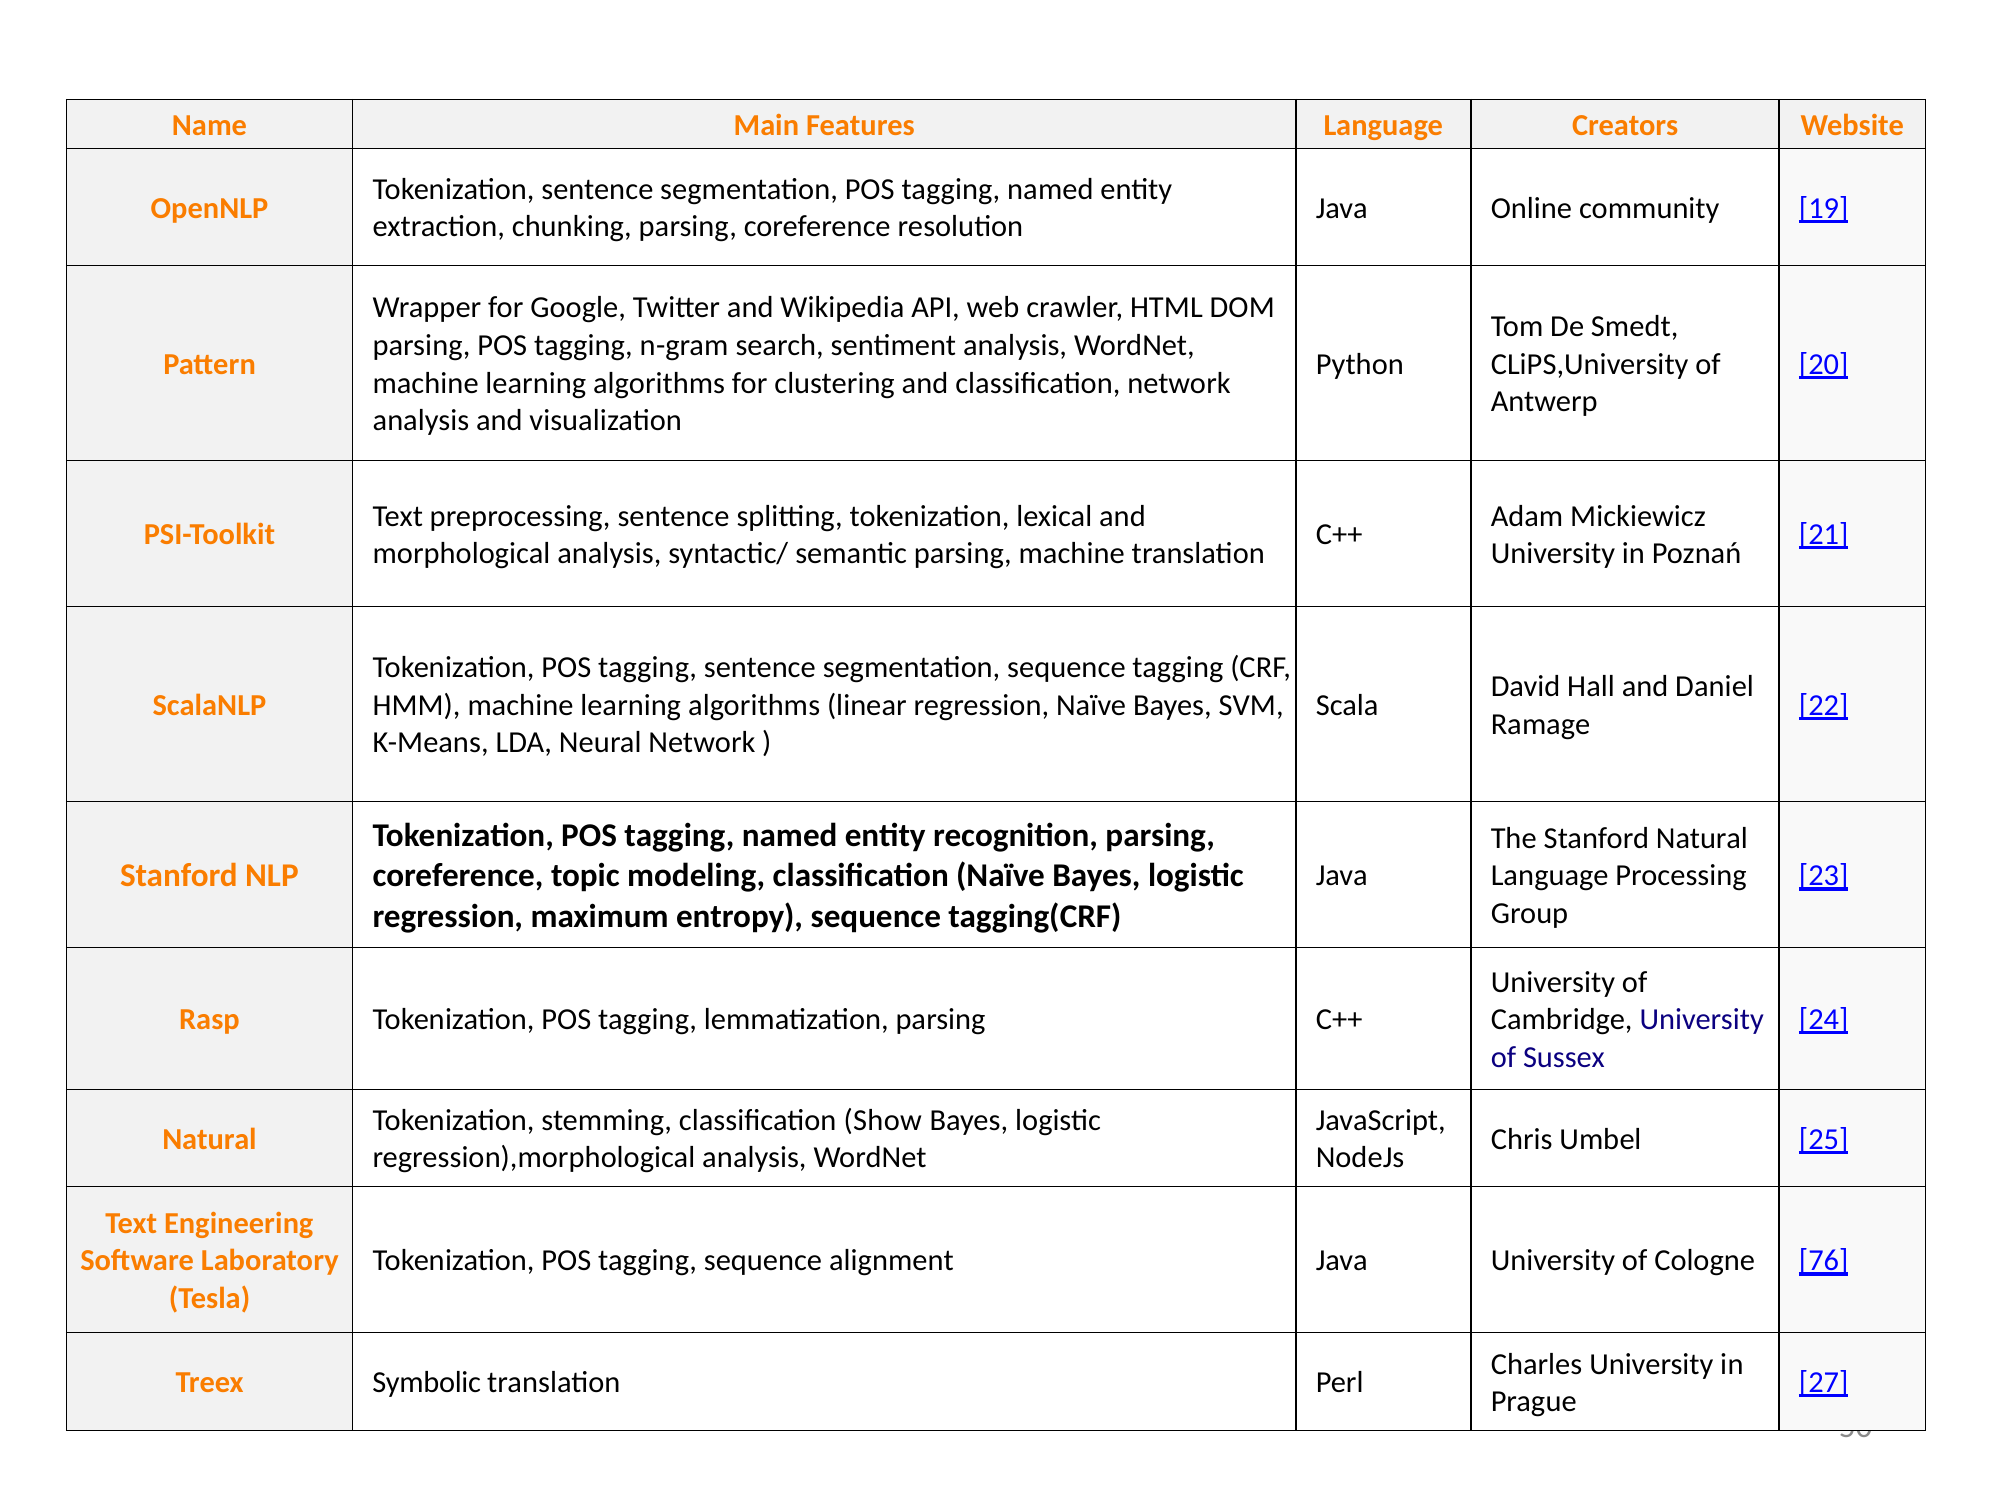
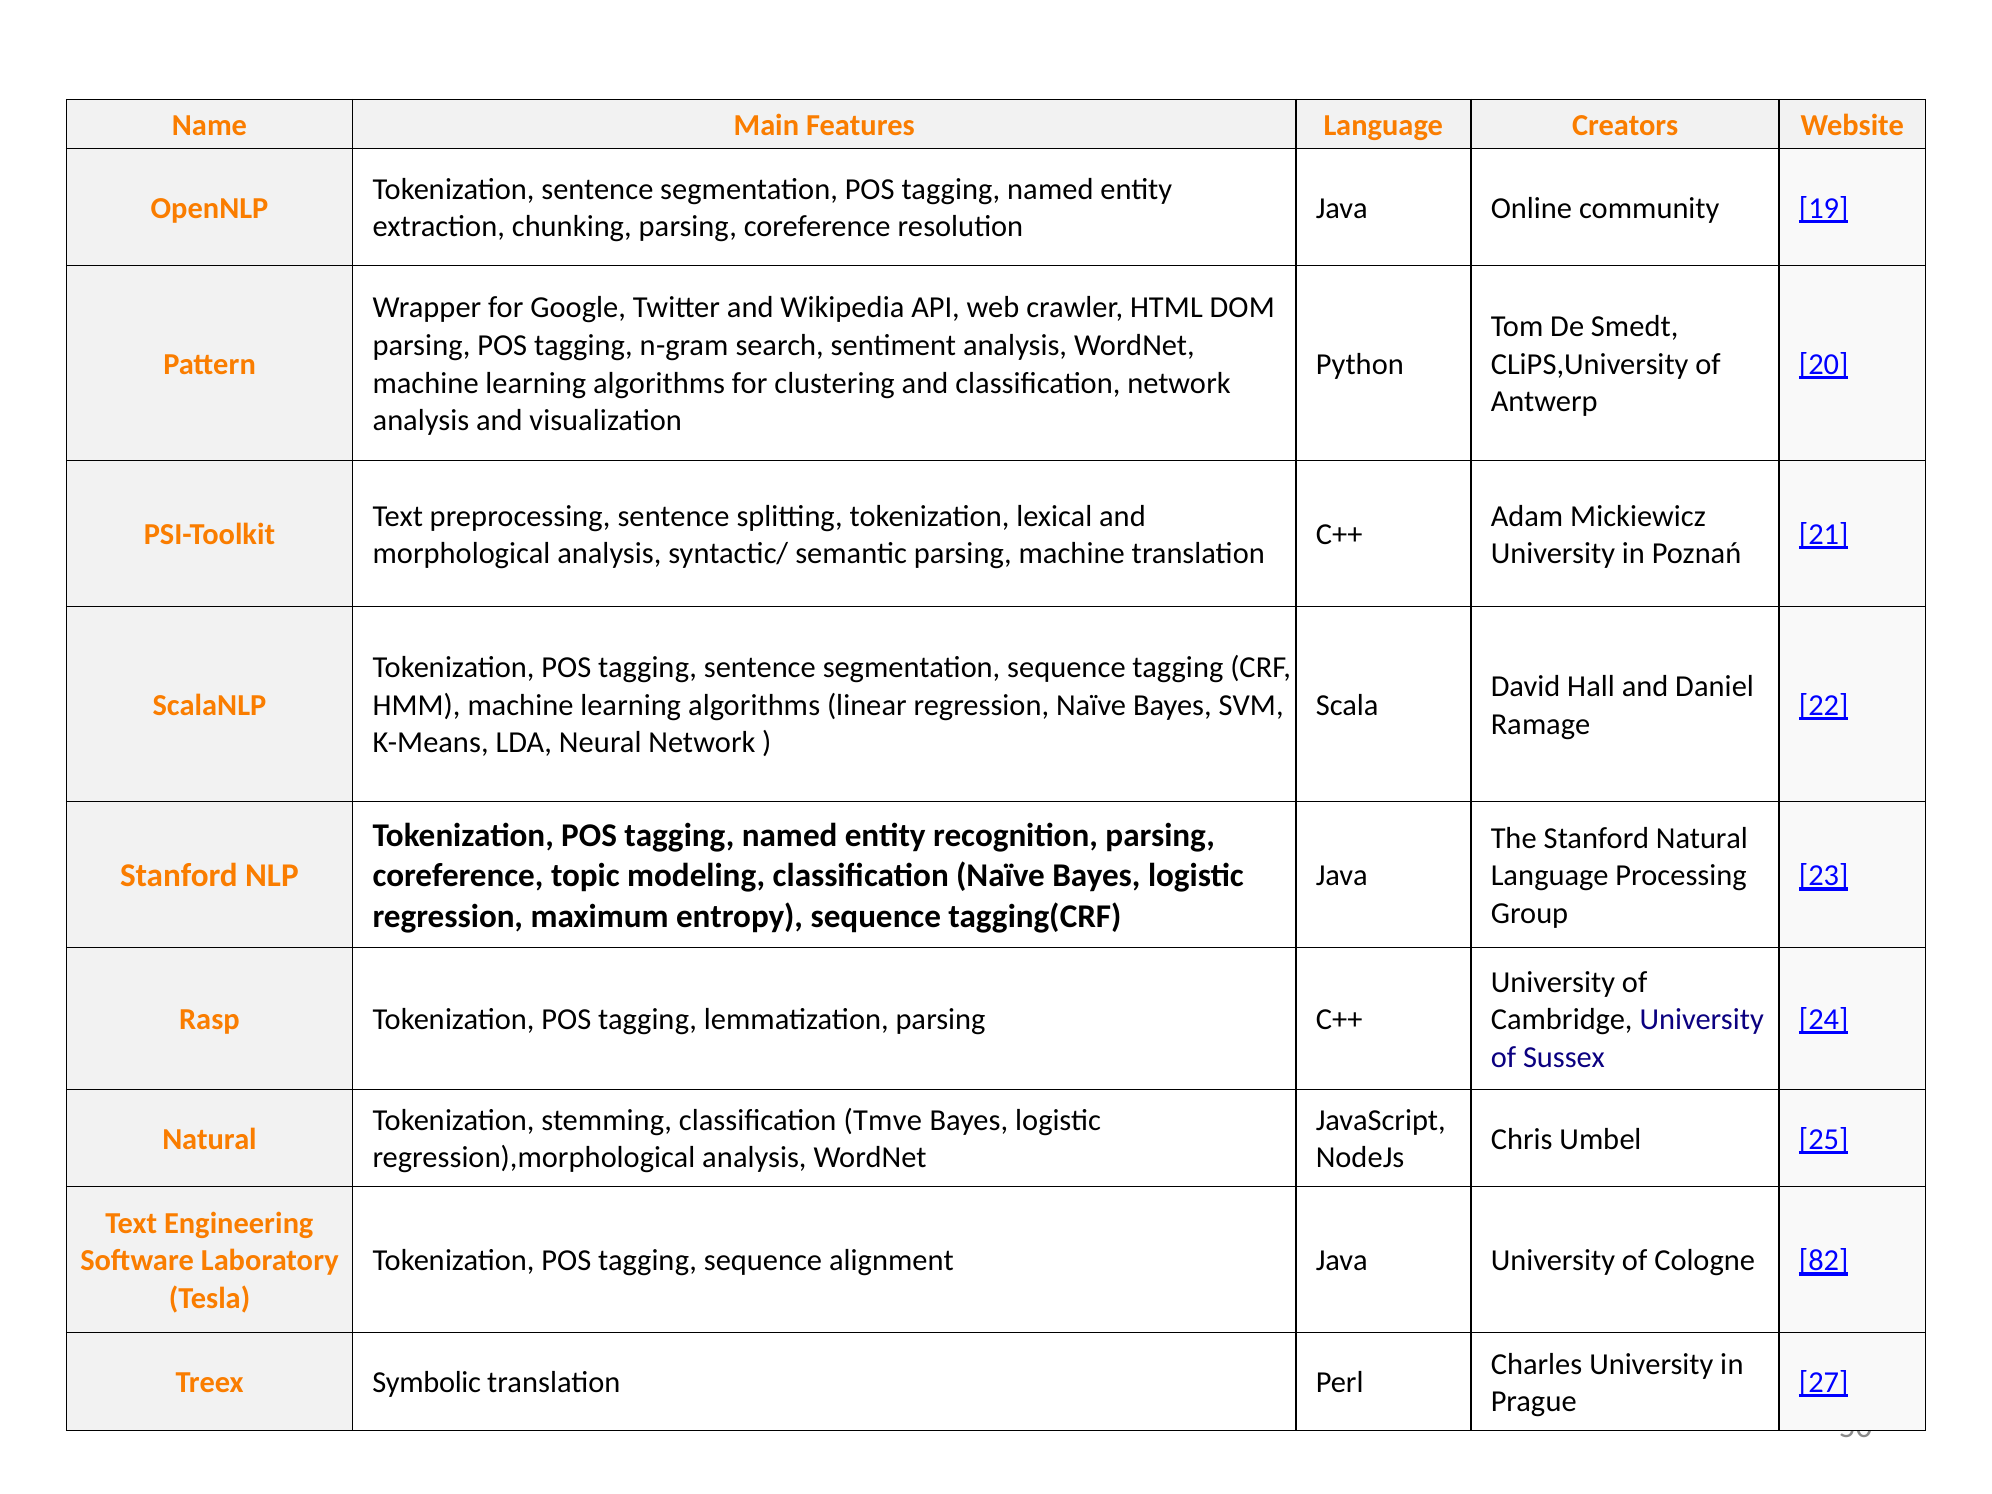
Show: Show -> Tmve (883, 1120)
76: 76 -> 82 (1824, 1261)
